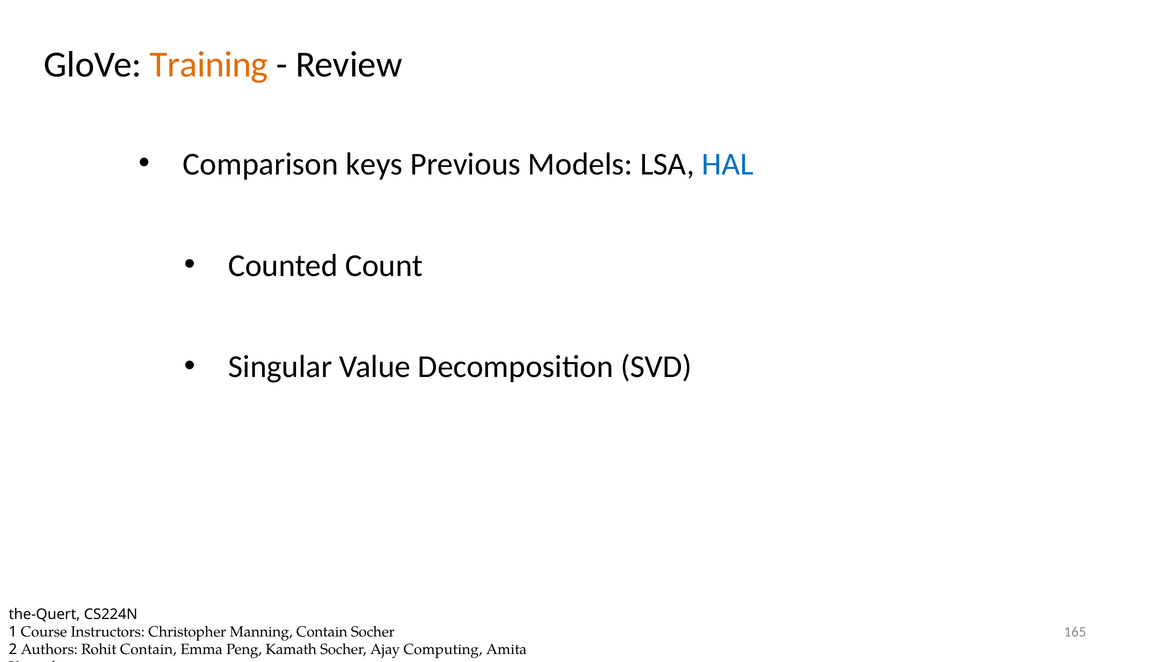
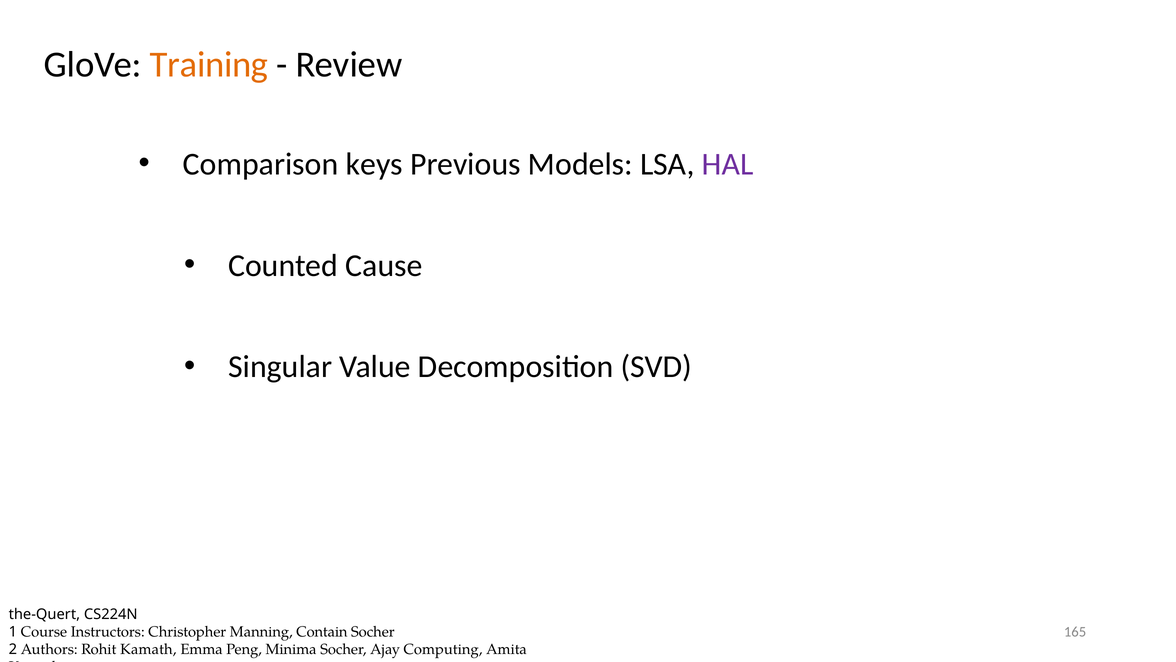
HAL colour: blue -> purple (728, 164)
Count: Count -> Cause (384, 265)
Rohit Contain: Contain -> Kamath (148, 649)
Peng Kamath: Kamath -> Minima (291, 649)
